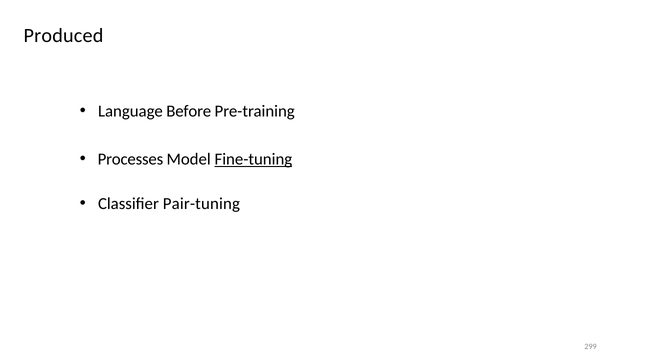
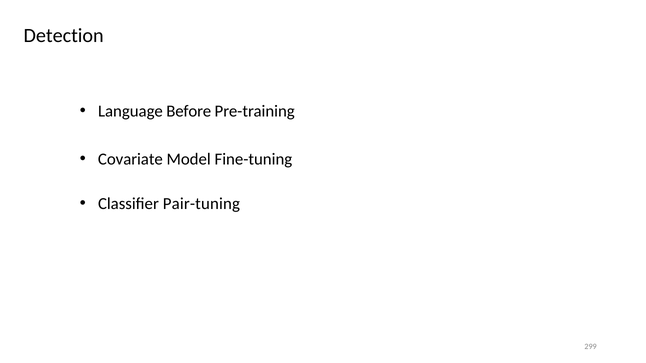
Produced: Produced -> Detection (64, 35)
Processes: Processes -> Covariate (130, 159)
Fine-tuning underline: present -> none (253, 159)
